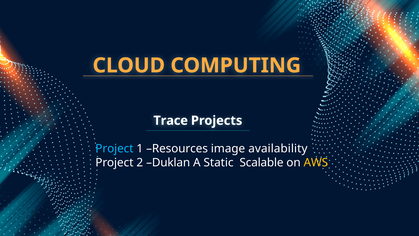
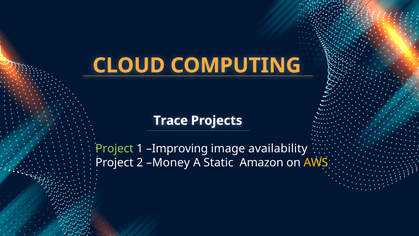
Project colour: light blue -> light green (114, 149)
Resources: Resources -> Improving (177, 149)
Duklan: Duklan -> Money (168, 163)
Scalable: Scalable -> Amazon (262, 163)
